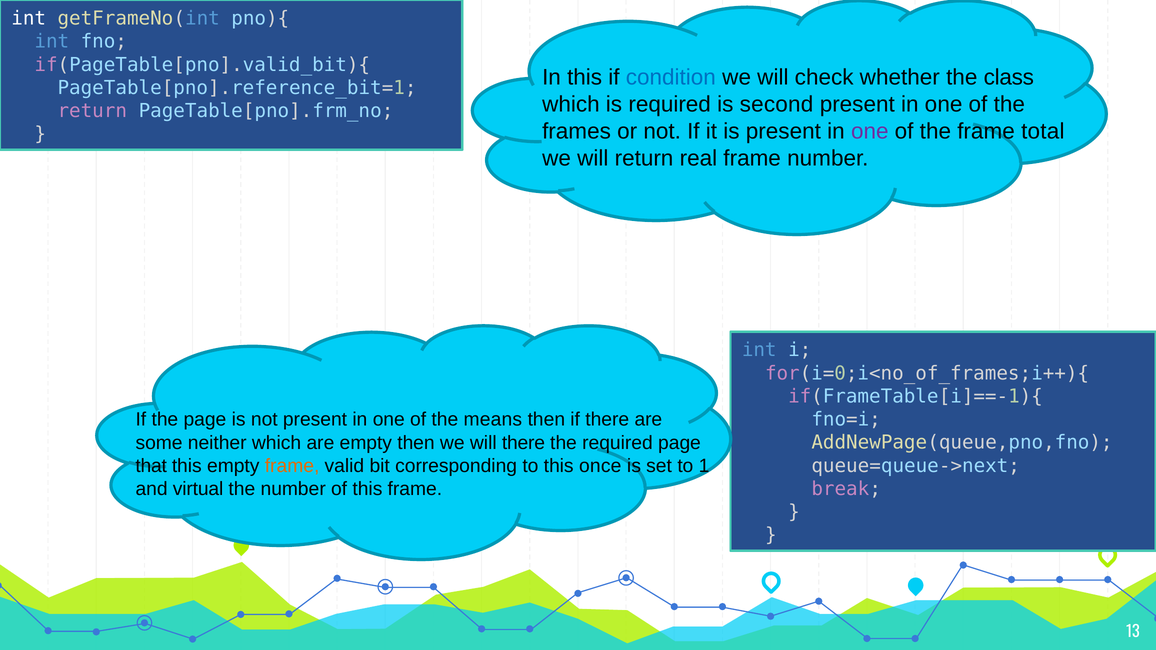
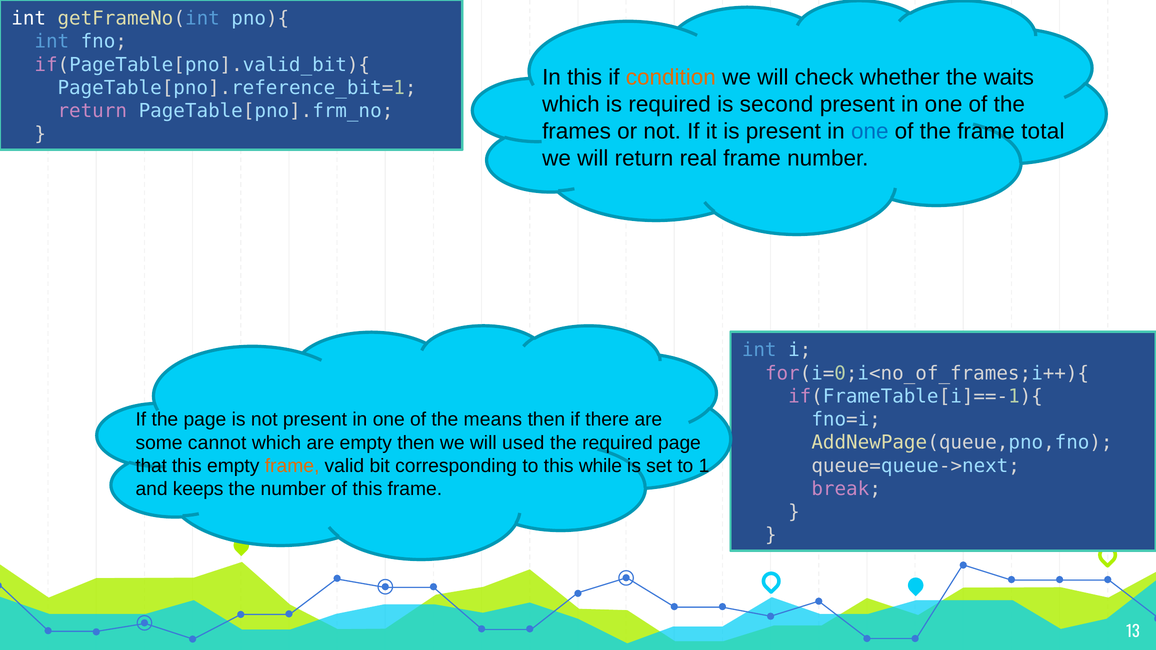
condition colour: blue -> orange (671, 77)
class: class -> waits (1009, 77)
one colour: purple -> blue (870, 131)
neither: neither -> cannot (217, 443)
will there: there -> used (523, 443)
once: once -> while (600, 466)
virtual: virtual -> keeps (198, 489)
